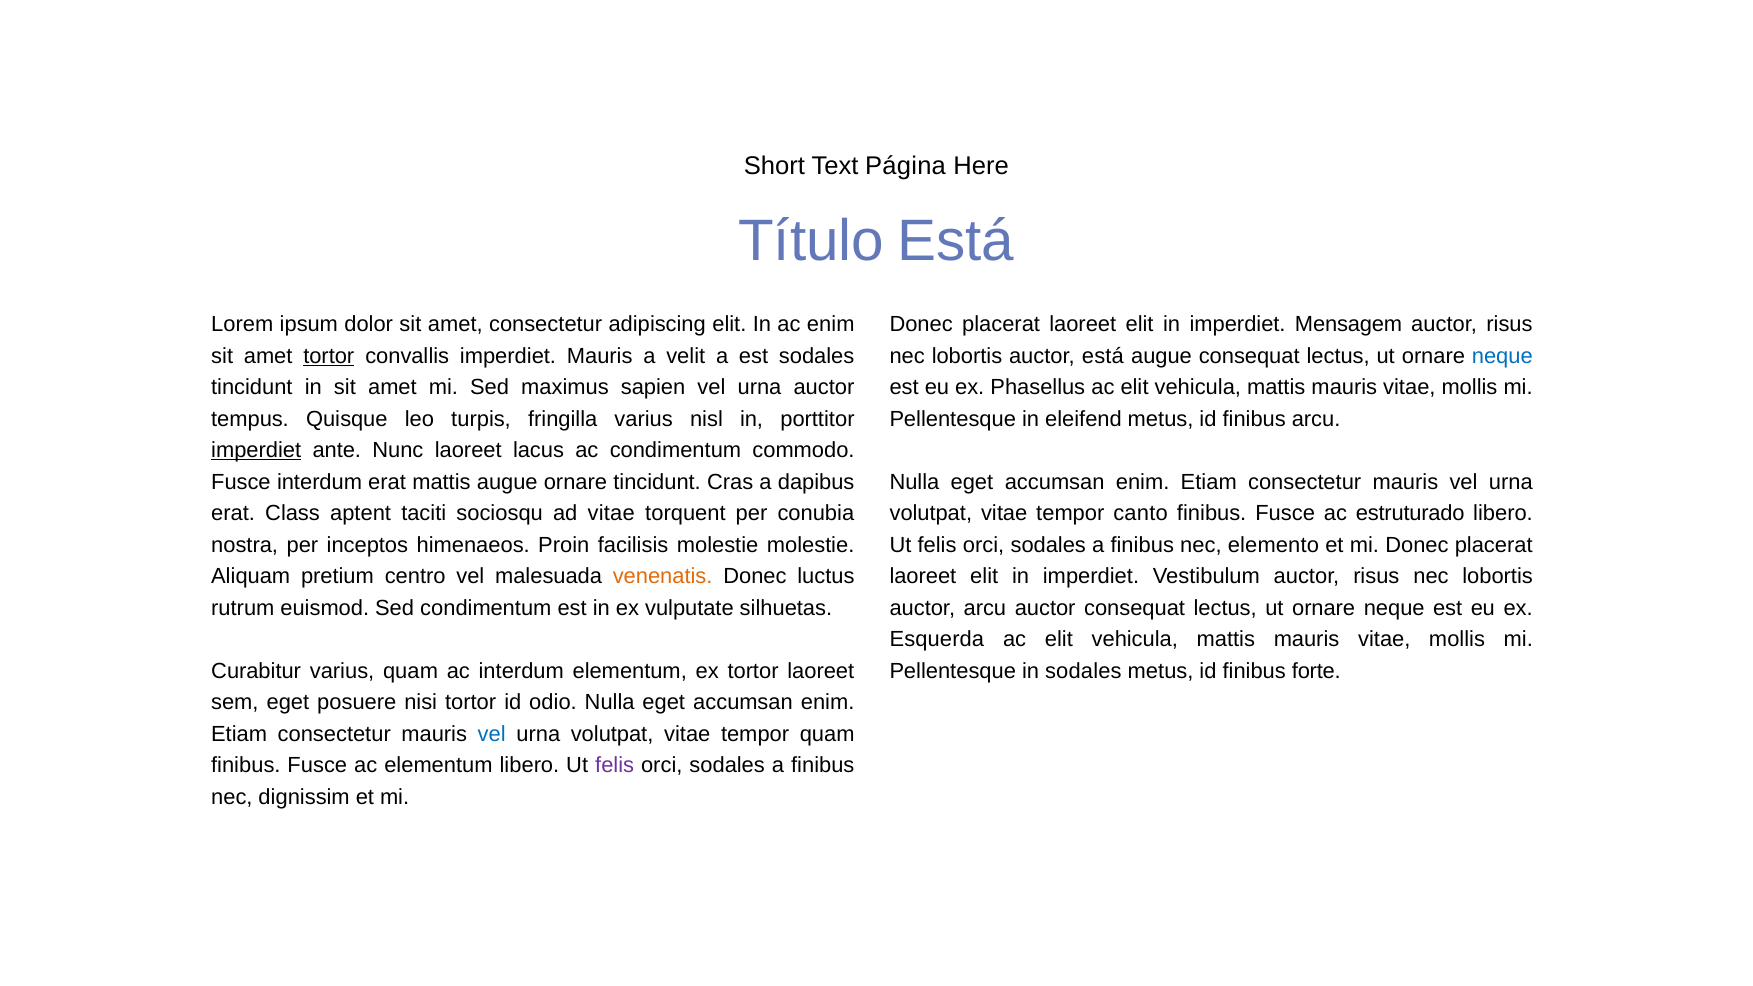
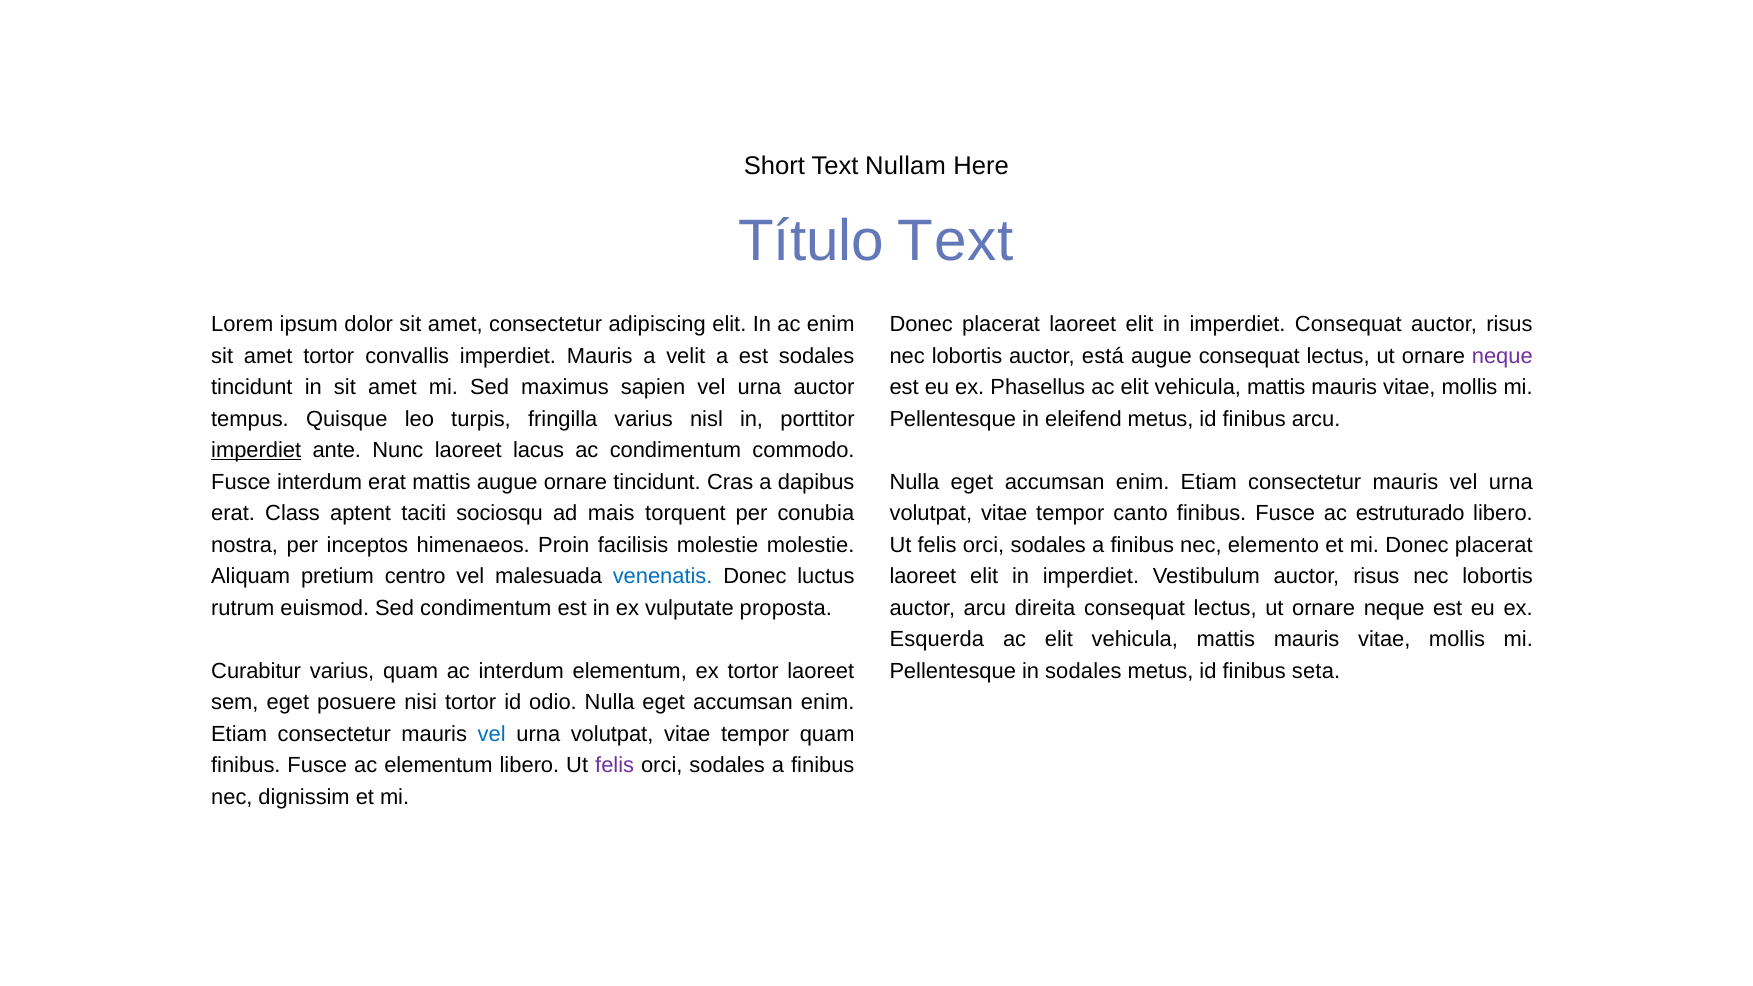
Página: Página -> Nullam (906, 166)
Título Está: Está -> Text (956, 241)
imperdiet Mensagem: Mensagem -> Consequat (1348, 324)
tortor underline: present -> none (329, 356)
neque colour: blue -> purple (1502, 356)
ad vitae: vitae -> mais (611, 513)
venenatis colour: orange -> blue (663, 577)
silhuetas: silhuetas -> proposta (786, 608)
arcu auctor: auctor -> direita (1045, 608)
forte: forte -> seta (1316, 671)
